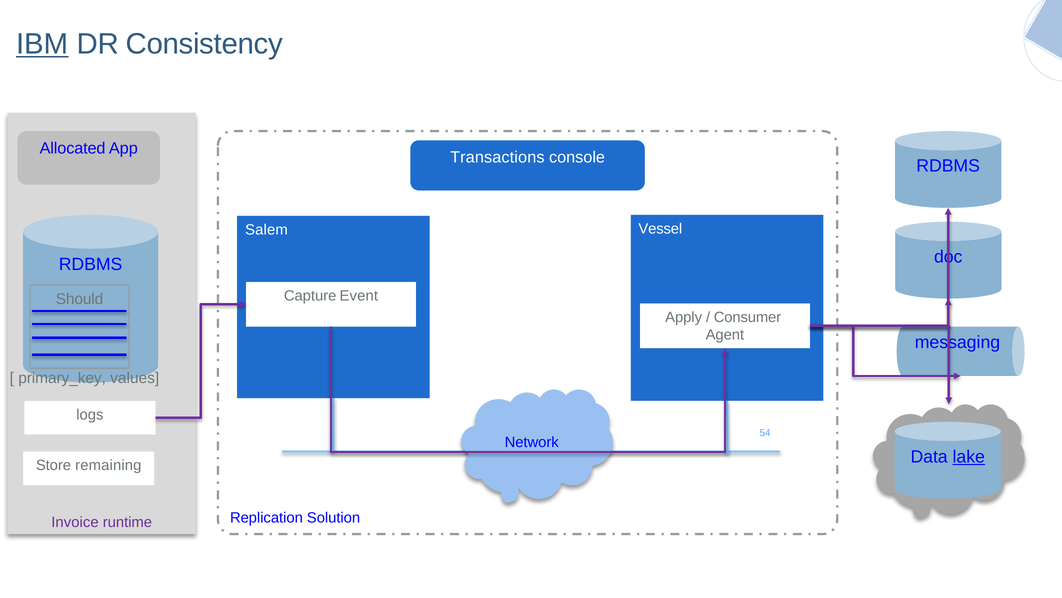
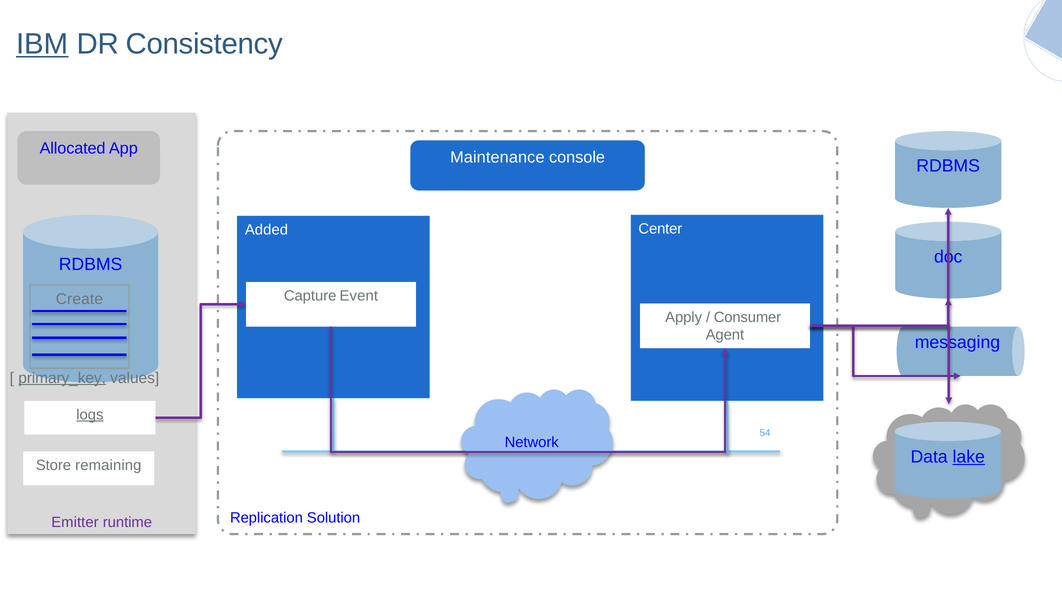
Transactions: Transactions -> Maintenance (497, 157)
Vessel: Vessel -> Center (660, 228)
Salem: Salem -> Added (267, 229)
Should: Should -> Create (79, 299)
primary_key underline: none -> present (62, 378)
logs underline: none -> present (90, 414)
Invoice: Invoice -> Emitter (75, 522)
